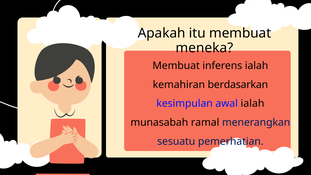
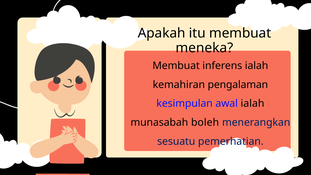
berdasarkan: berdasarkan -> pengalaman (238, 85)
ramal: ramal -> boleh (205, 122)
